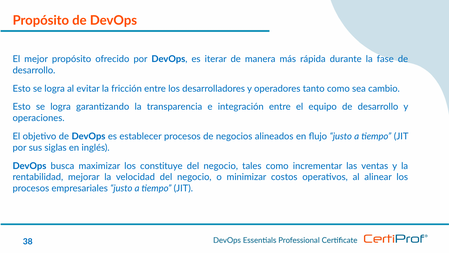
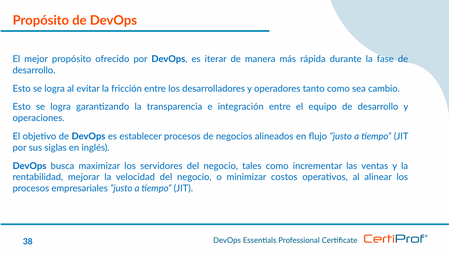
constituye: constituye -> servidores (161, 166)
